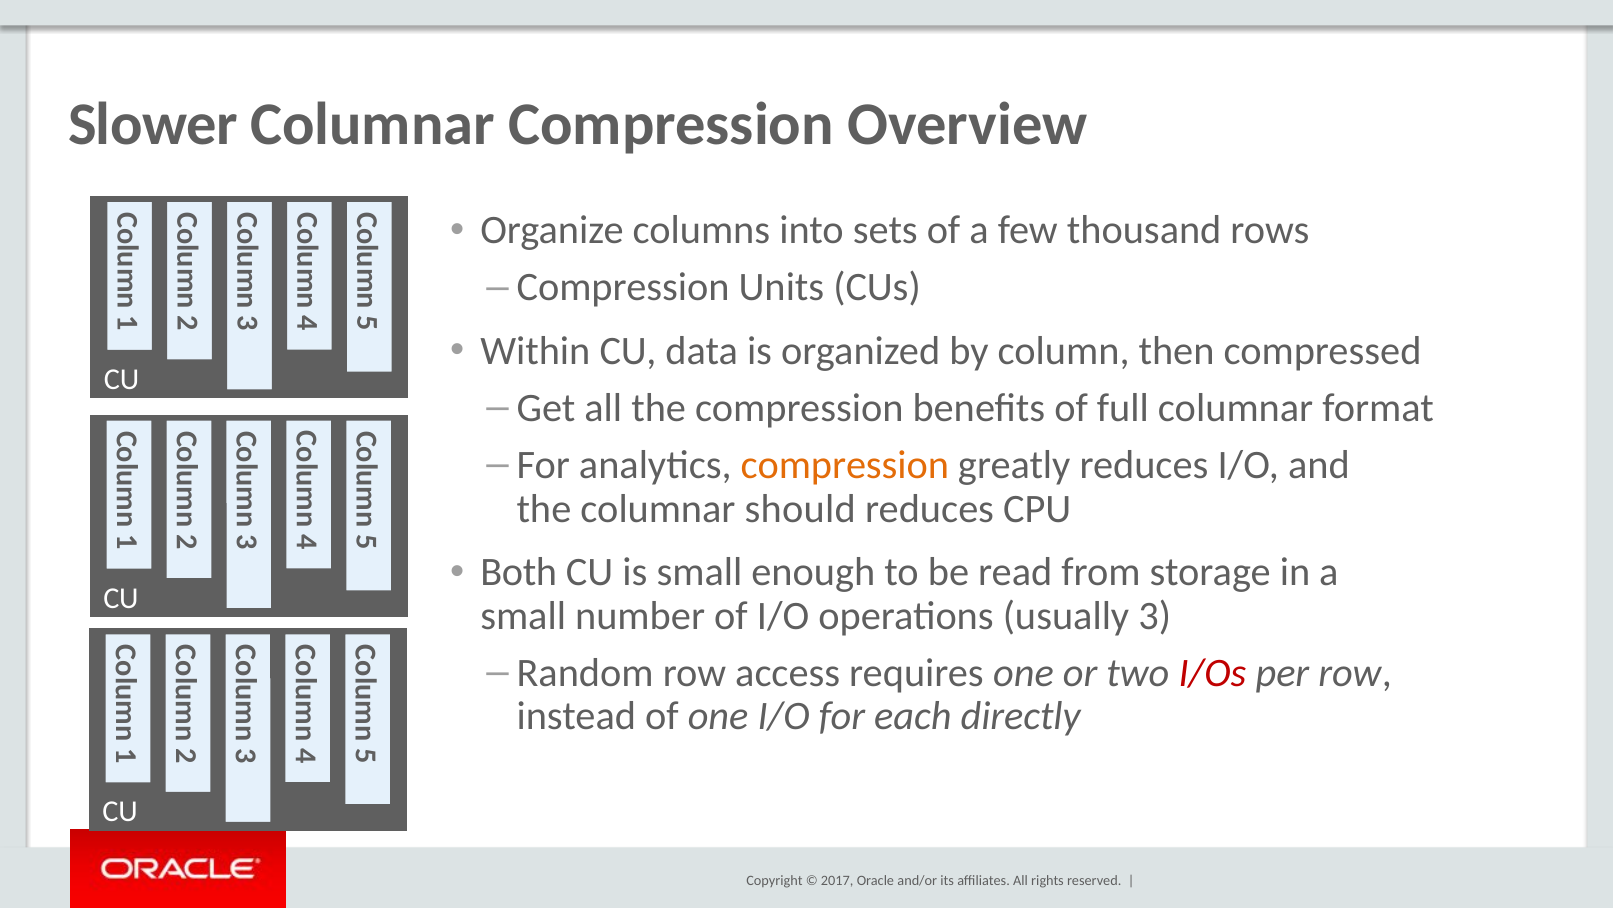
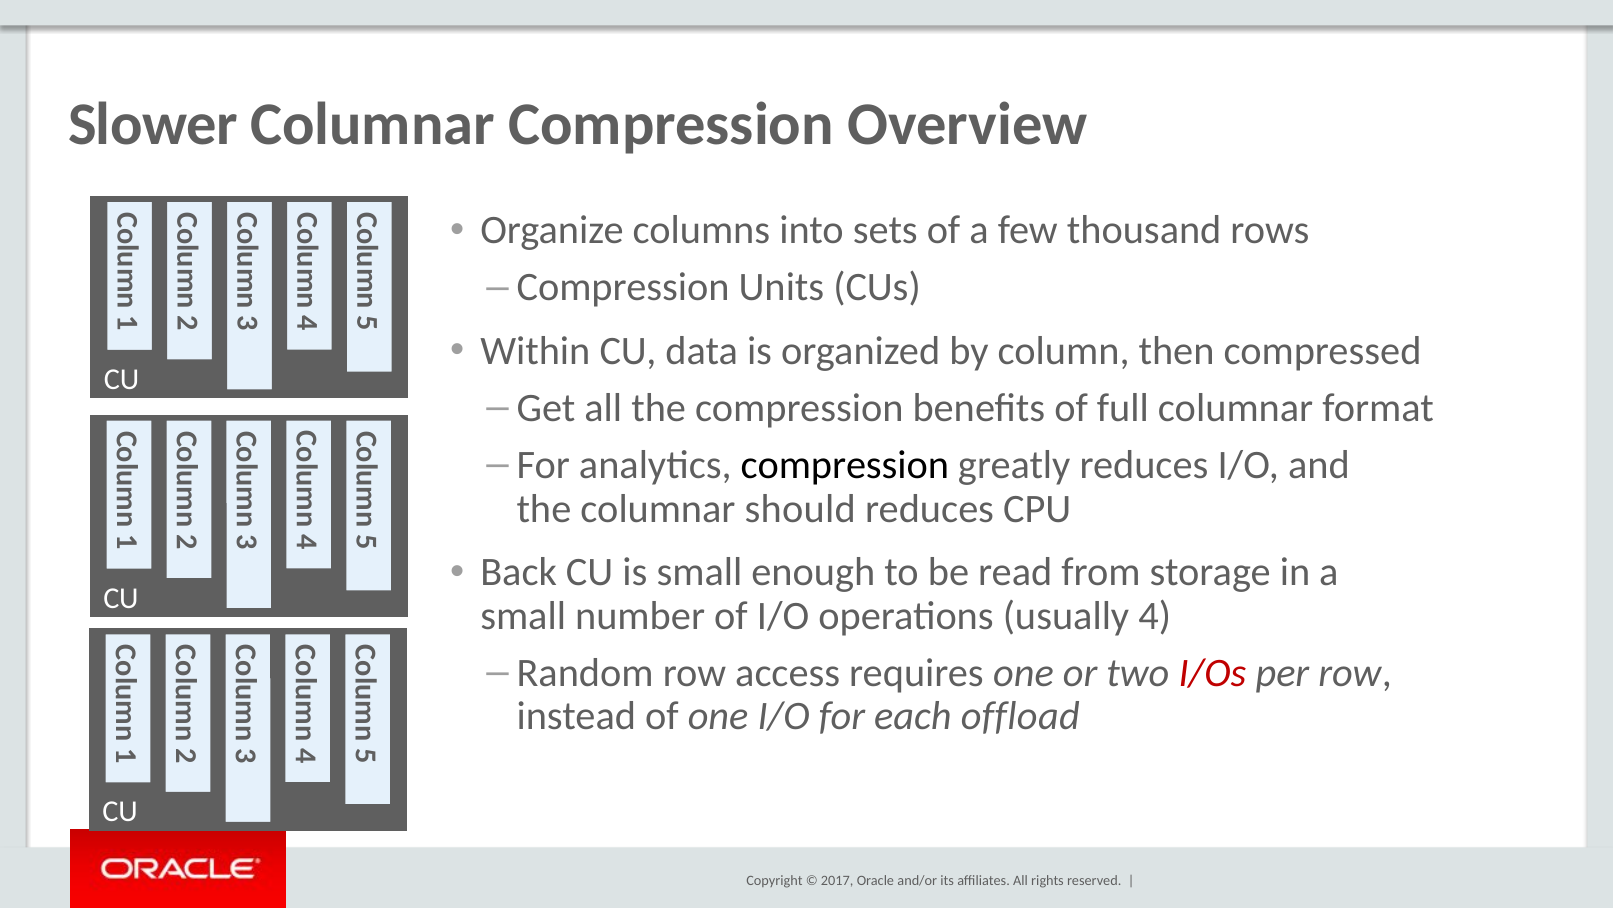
compression colour: orange -> black (845, 465)
Both: Both -> Back (519, 572)
usually 3: 3 -> 4 (1155, 616)
directly: directly -> offload (1020, 716)
